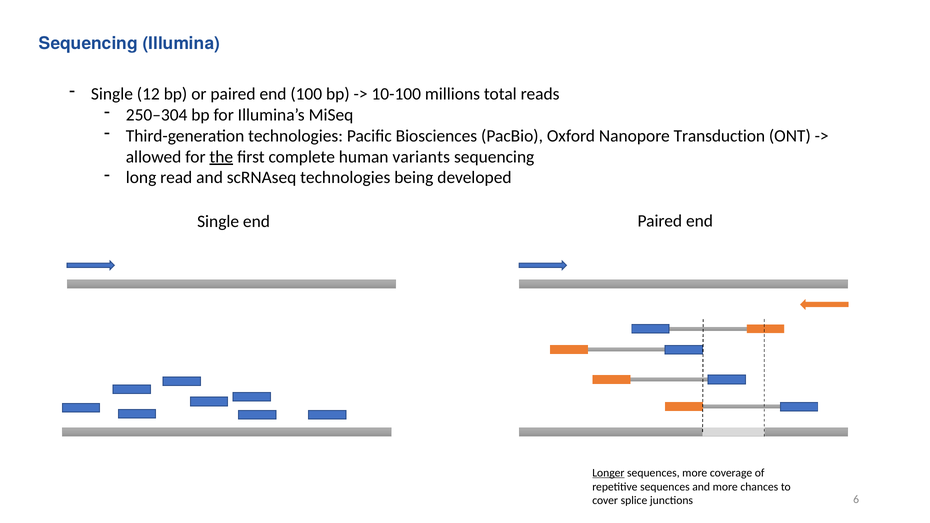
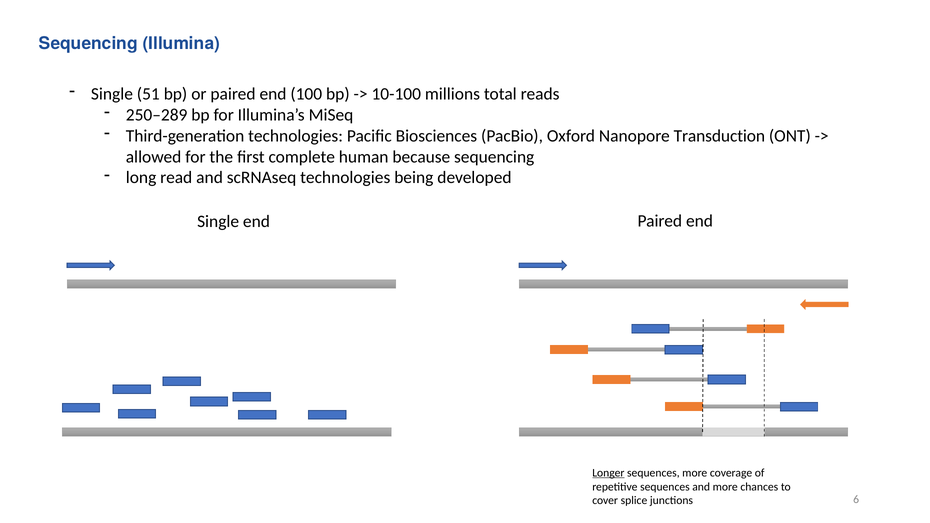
12: 12 -> 51 (148, 94)
250–304: 250–304 -> 250–289 (157, 115)
the underline: present -> none (221, 157)
variants: variants -> because (421, 157)
